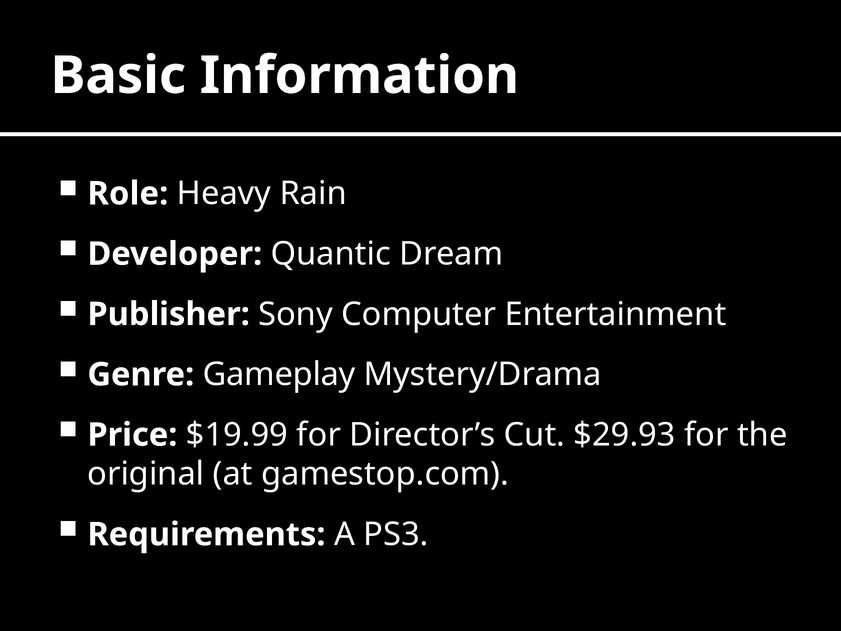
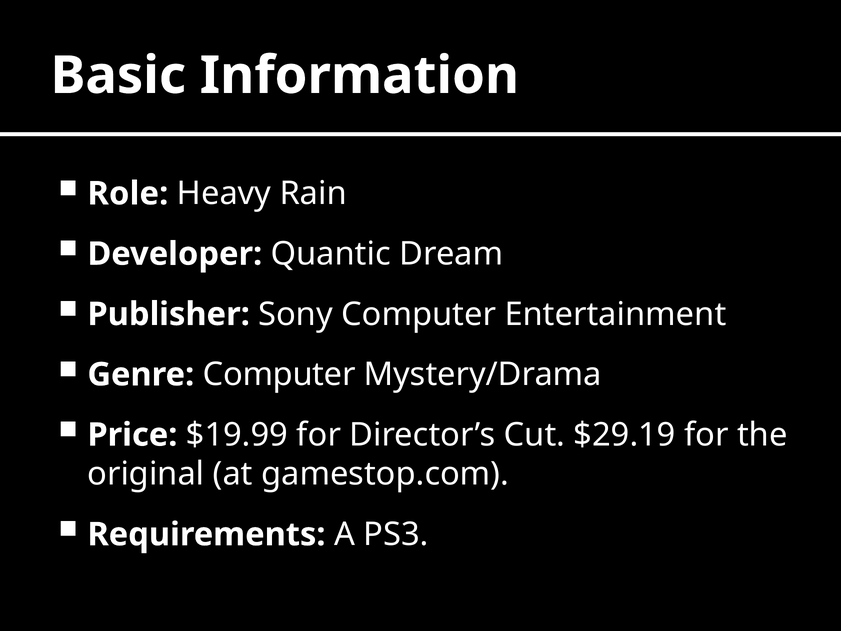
Genre Gameplay: Gameplay -> Computer (279, 374)
$29.93: $29.93 -> $29.19 (625, 435)
